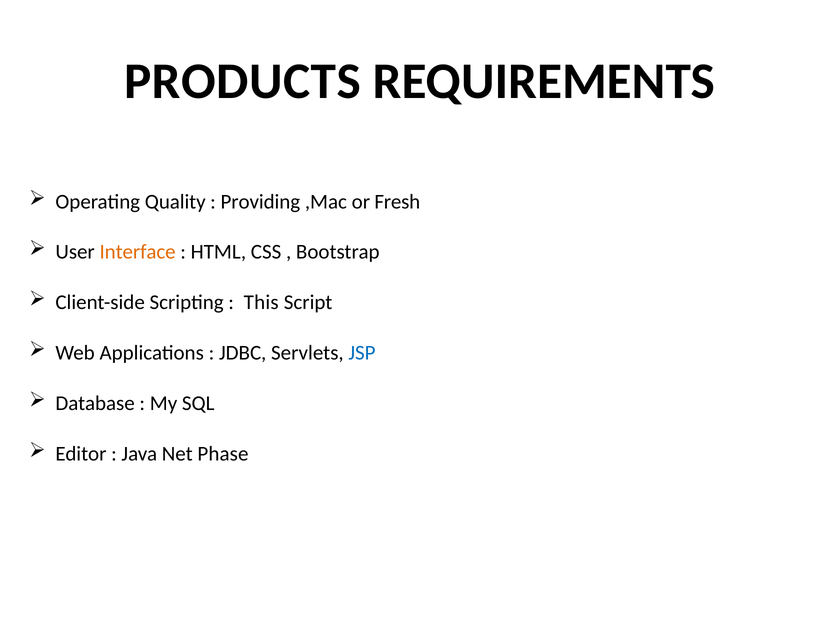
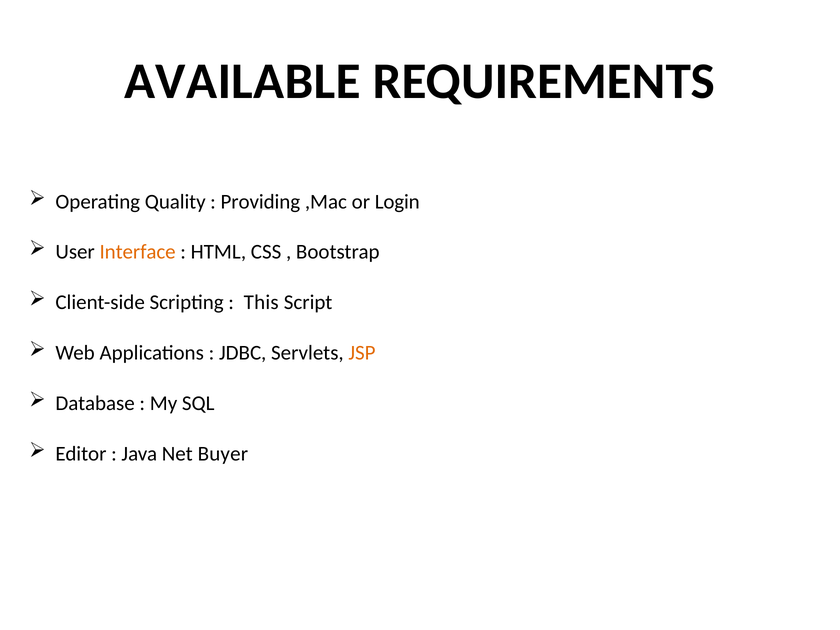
PRODUCTS: PRODUCTS -> AVAILABLE (242, 81)
Fresh: Fresh -> Login (397, 202)
JSP colour: blue -> orange (362, 353)
Phase: Phase -> Buyer (223, 454)
